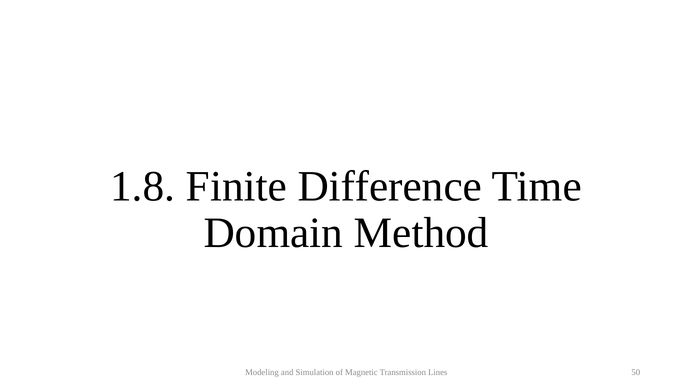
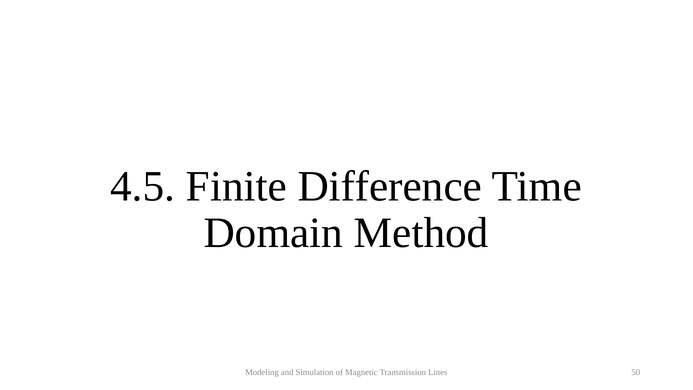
1.8: 1.8 -> 4.5 (143, 186)
